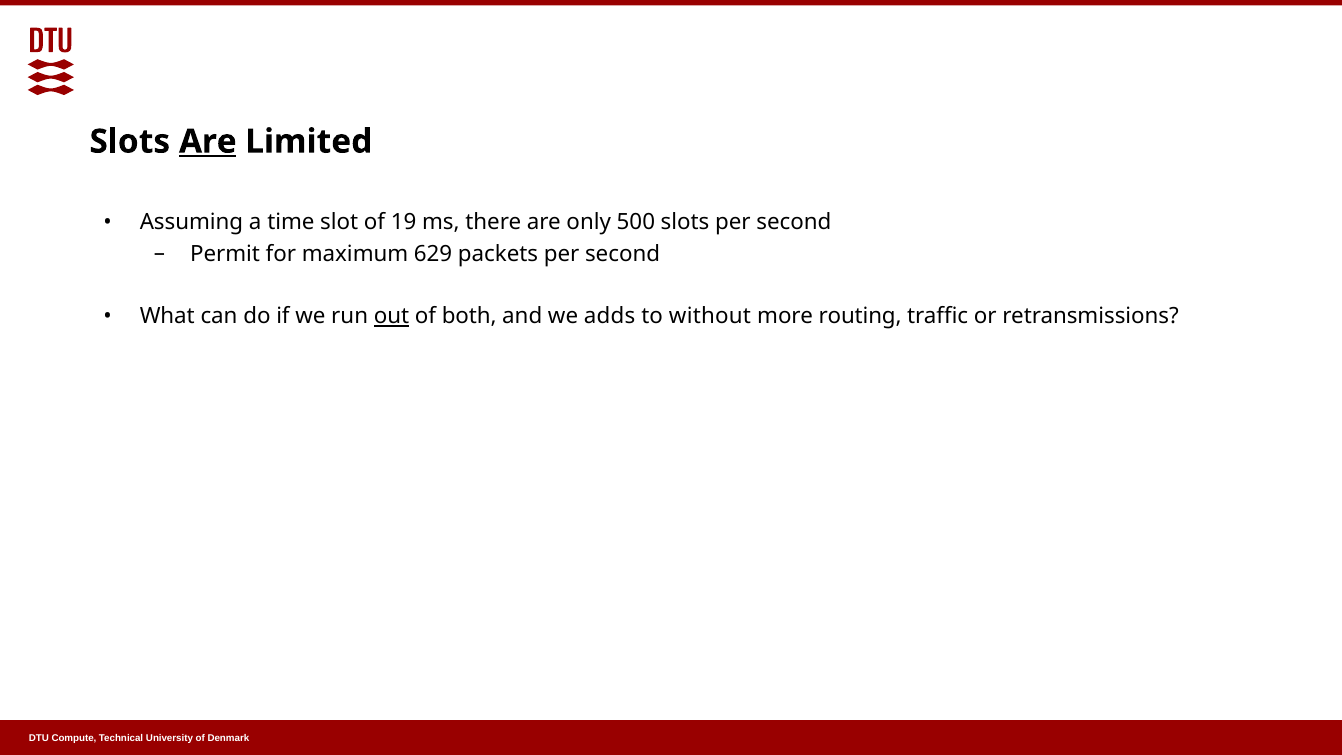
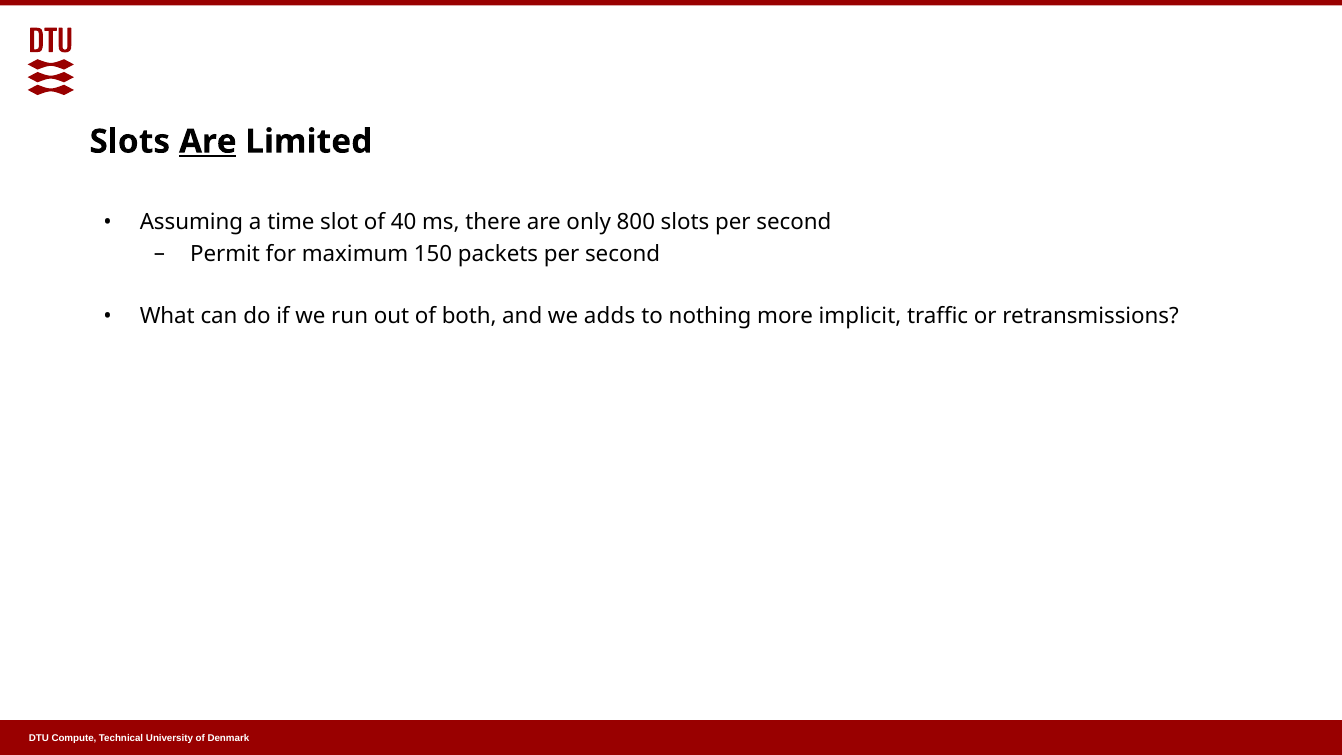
19: 19 -> 40 (404, 222)
500: 500 -> 800 (636, 222)
629: 629 -> 150 (433, 254)
out underline: present -> none (391, 316)
without: without -> nothing (710, 316)
routing: routing -> implicit (860, 316)
